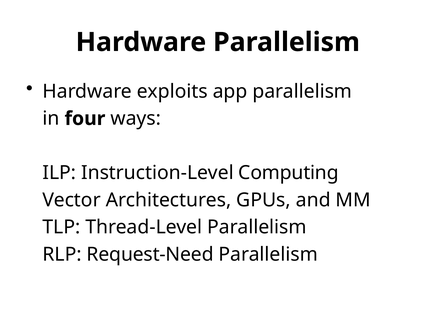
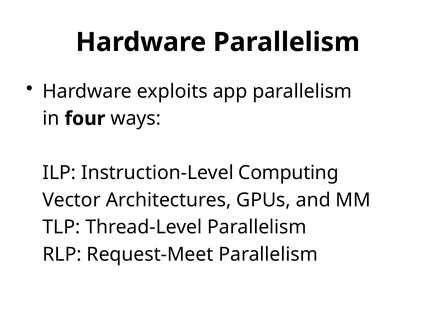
Request-Need: Request-Need -> Request-Meet (150, 254)
